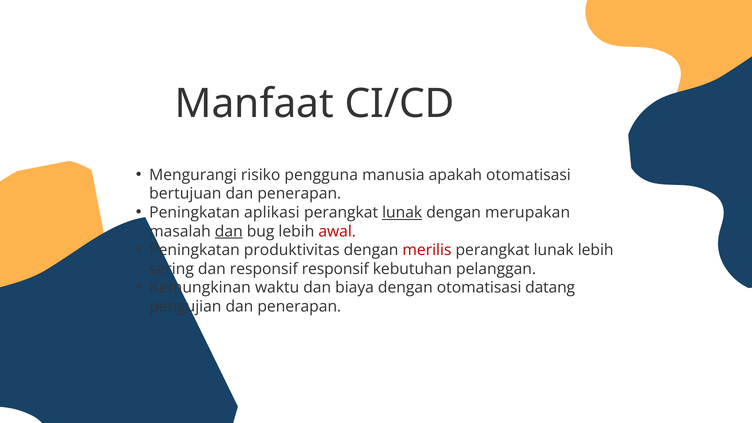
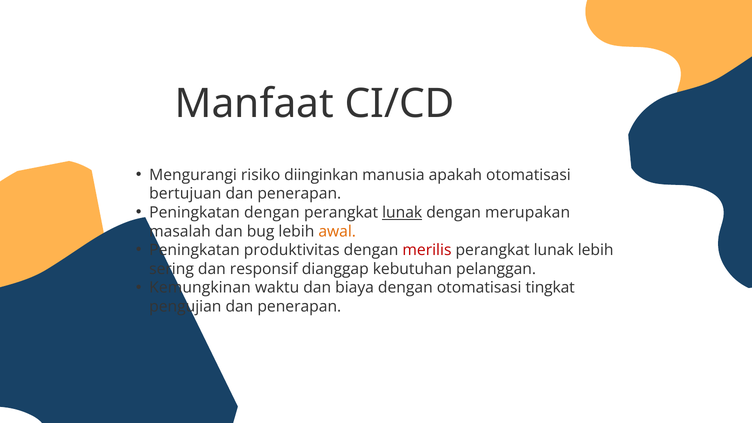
pengguna: pengguna -> diinginkan (321, 175)
Peningkatan aplikasi: aplikasi -> dengan (272, 213)
dan underline: present -> none (229, 231)
awal colour: red -> orange (337, 231)
responsif responsif: responsif -> dianggap (335, 269)
datang: datang -> tingkat (550, 288)
